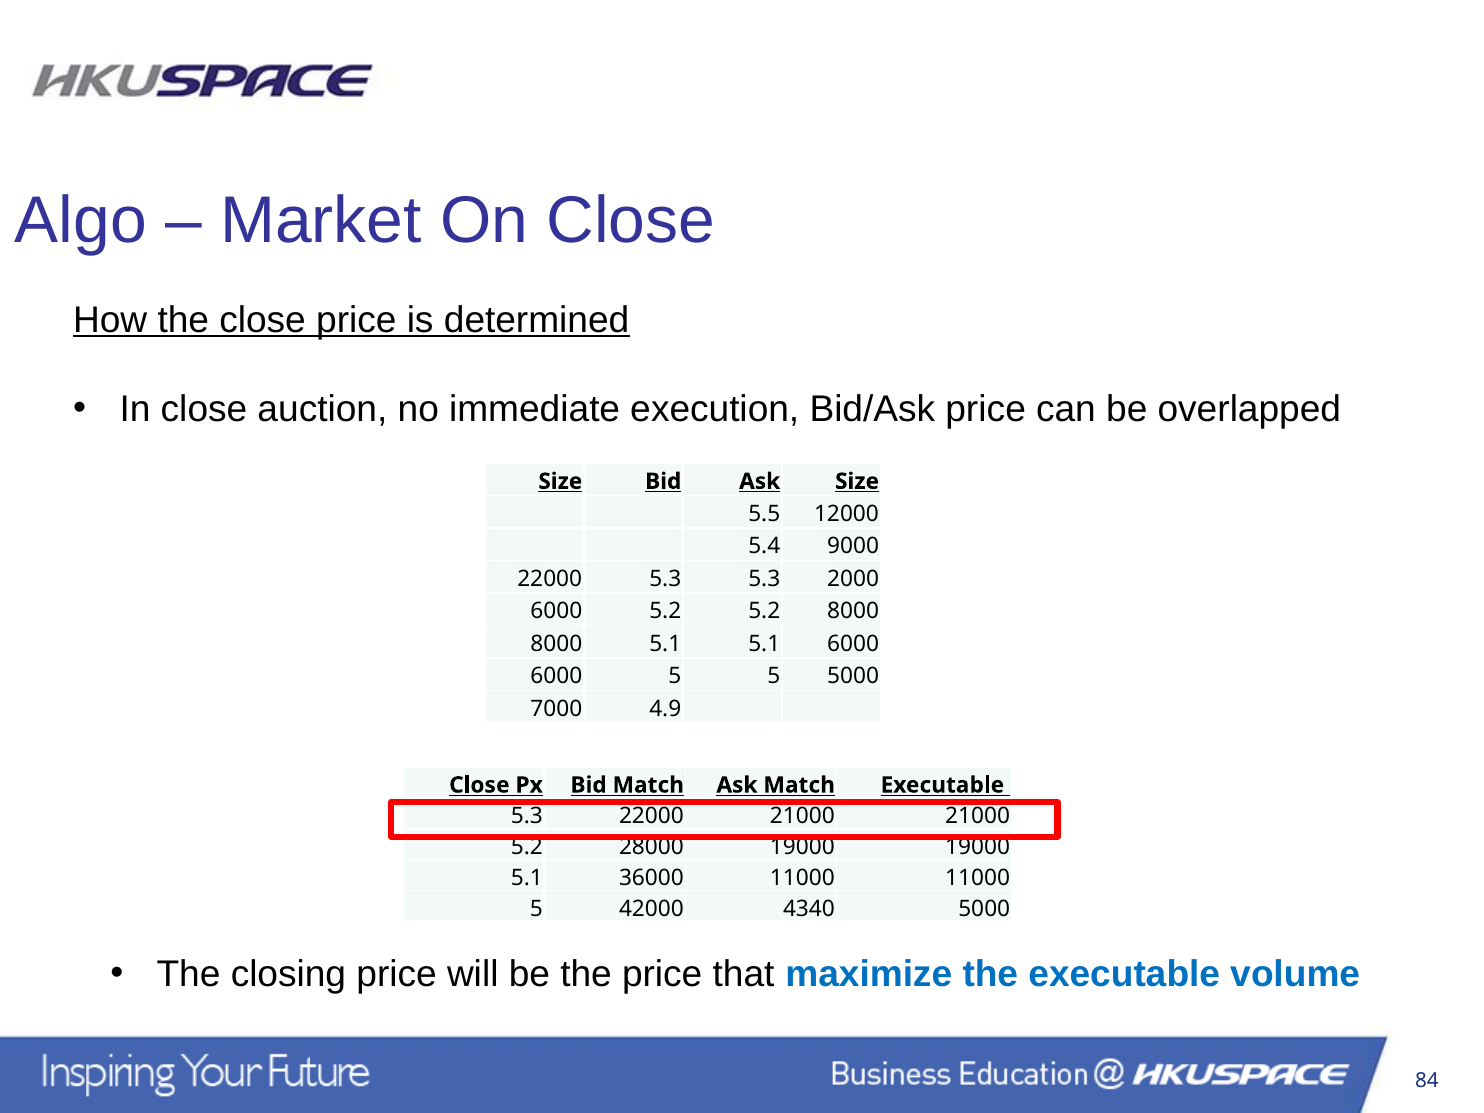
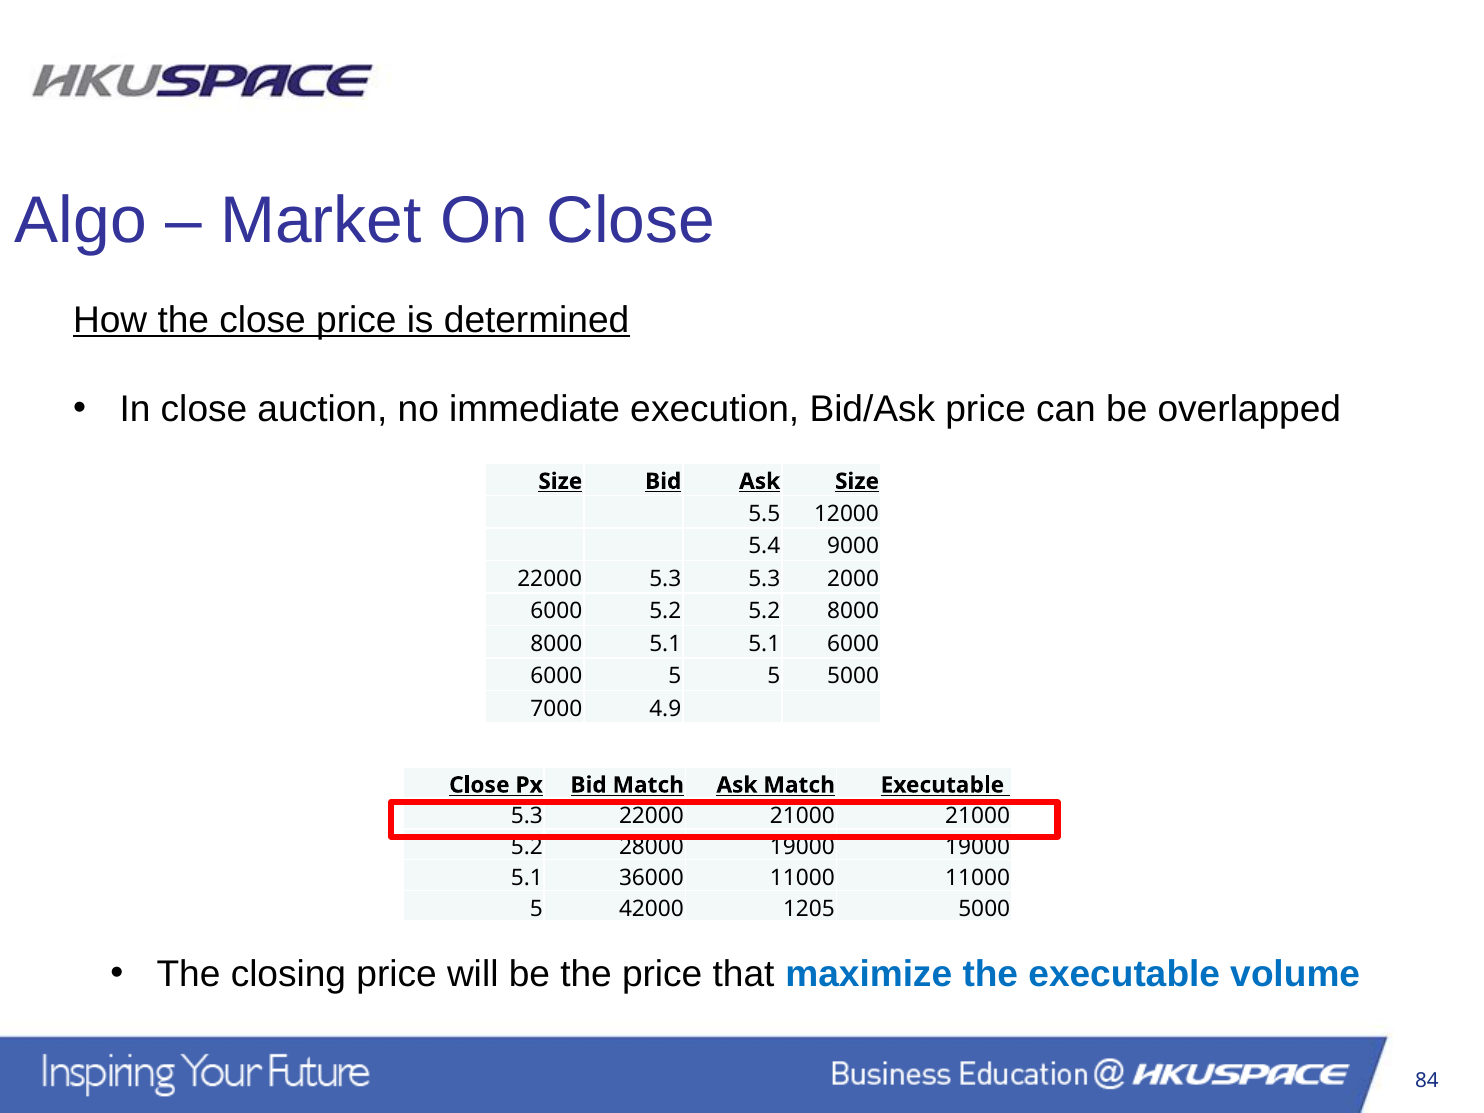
4340: 4340 -> 1205 (809, 909)
